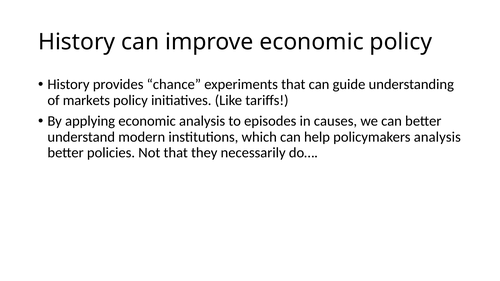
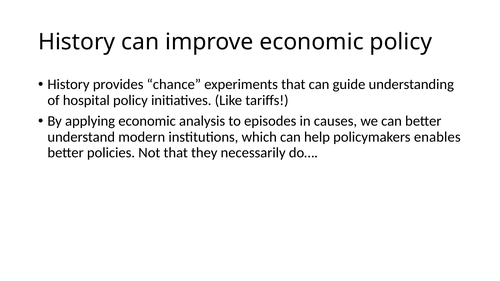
markets: markets -> hospital (86, 100)
policymakers analysis: analysis -> enables (437, 137)
